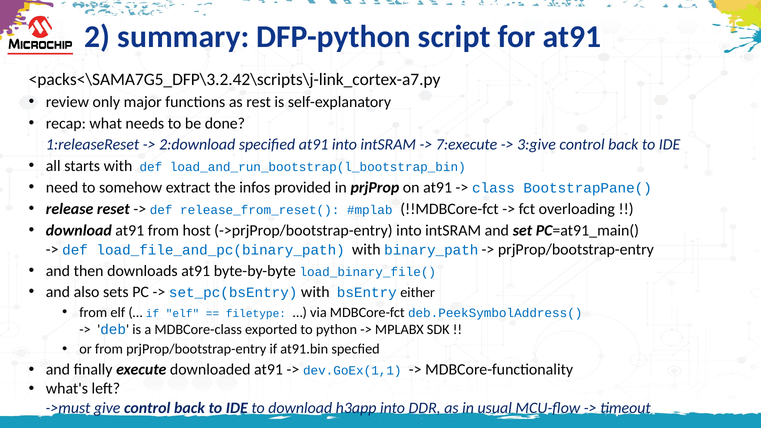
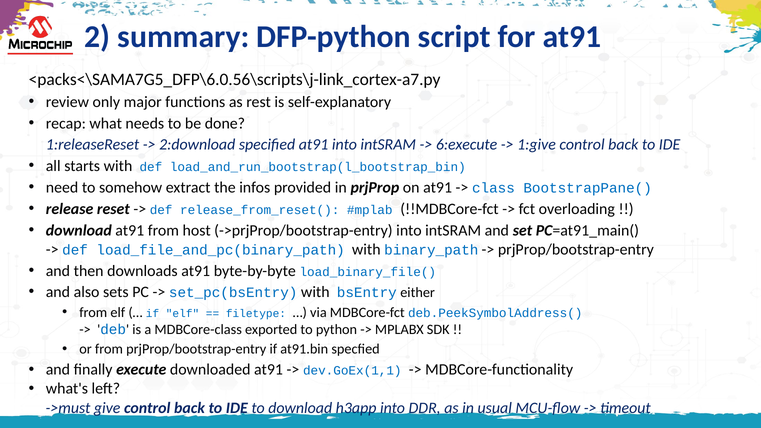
<packs<\SAMA7G5_DFP\3.2.42\scripts\j-link_cortex-a7.py: <packs<\SAMA7G5_DFP\3.2.42\scripts\j-link_cortex-a7.py -> <packs<\SAMA7G5_DFP\6.0.56\scripts\j-link_cortex-a7.py (235, 80)
7:execute: 7:execute -> 6:execute (467, 145)
3:give: 3:give -> 1:give (537, 145)
